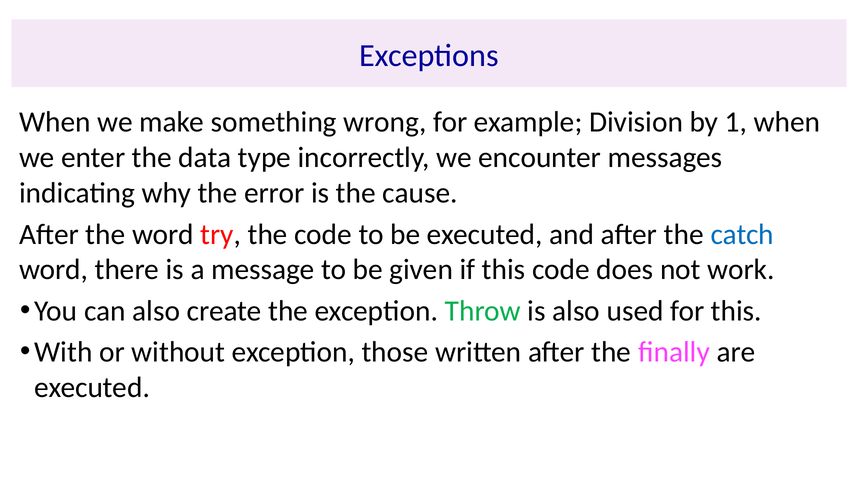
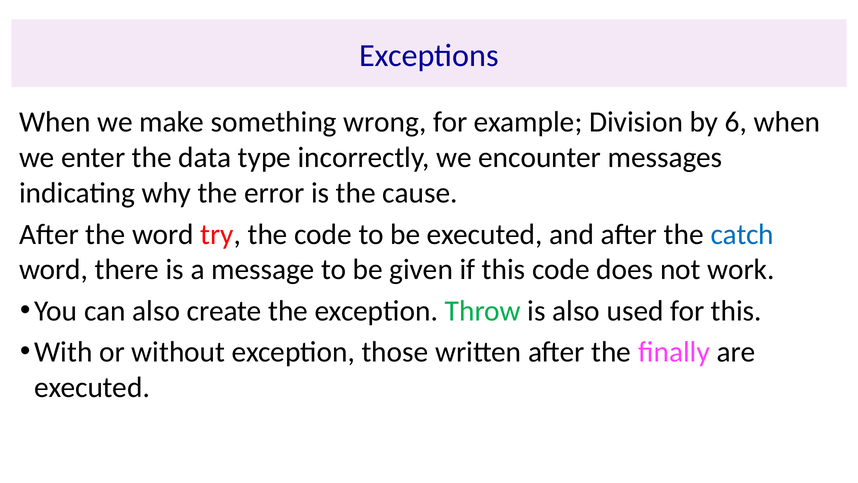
1: 1 -> 6 (736, 122)
